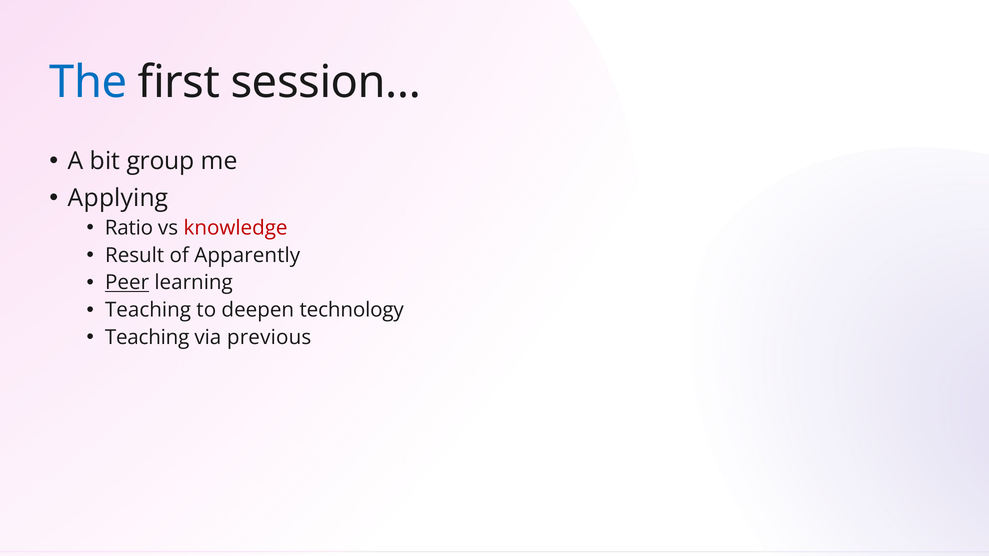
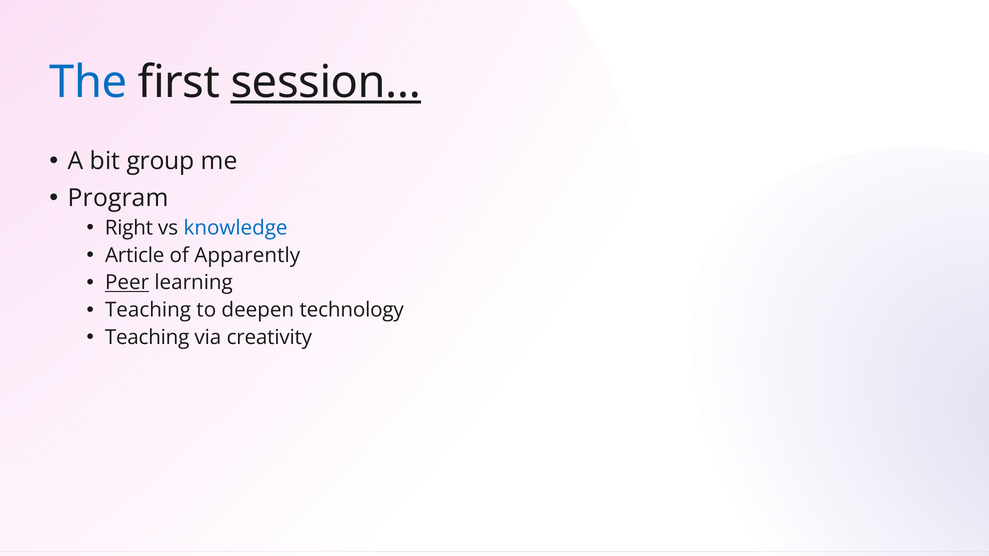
session… underline: none -> present (326, 83)
Applying: Applying -> Program (118, 198)
Ratio: Ratio -> Right (129, 228)
knowledge colour: red -> blue (236, 228)
Result: Result -> Article (135, 255)
previous: previous -> creativity (269, 338)
